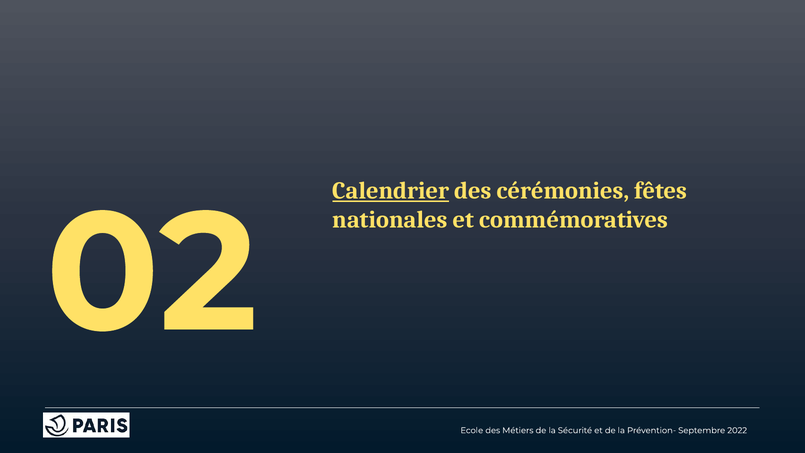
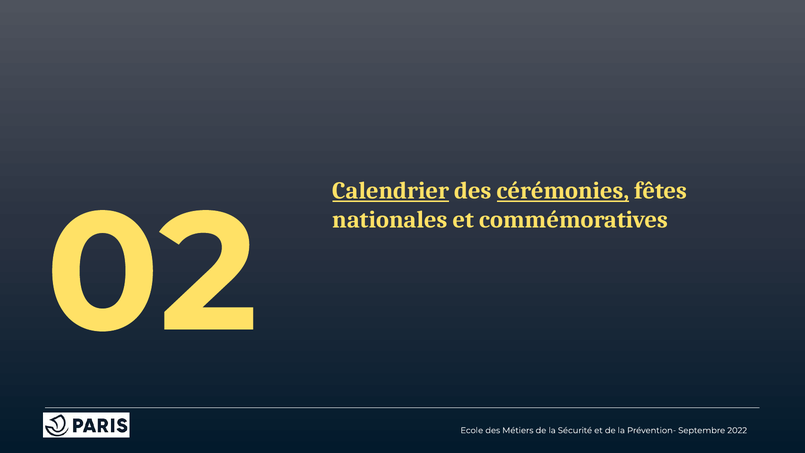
cérémonies underline: none -> present (563, 191)
